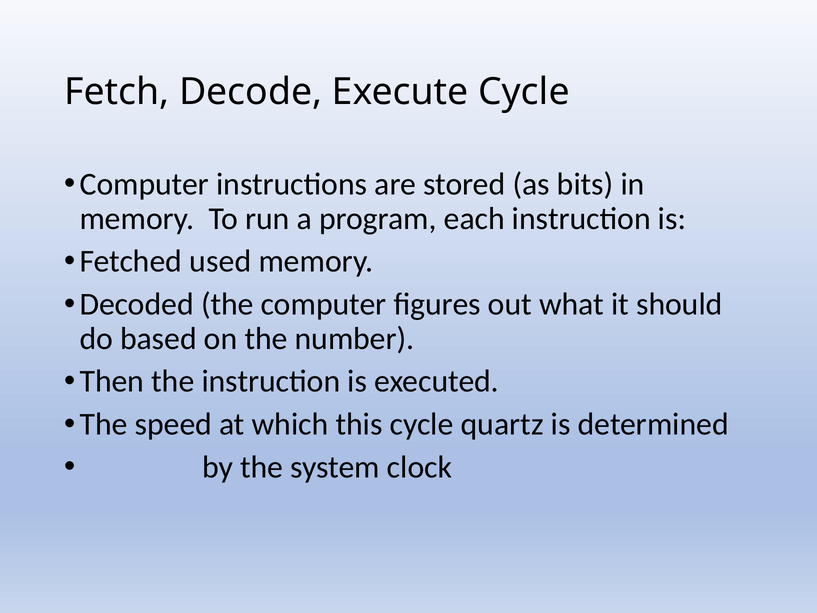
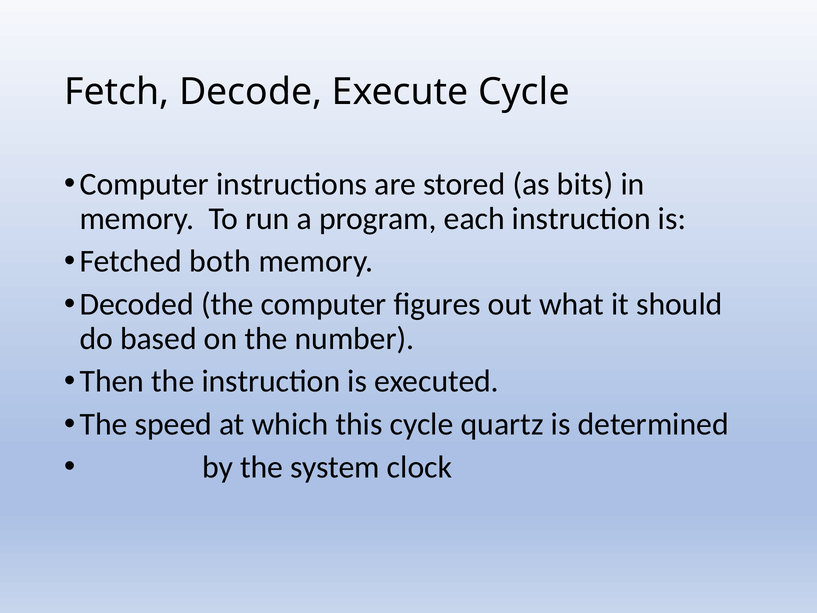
used: used -> both (220, 261)
